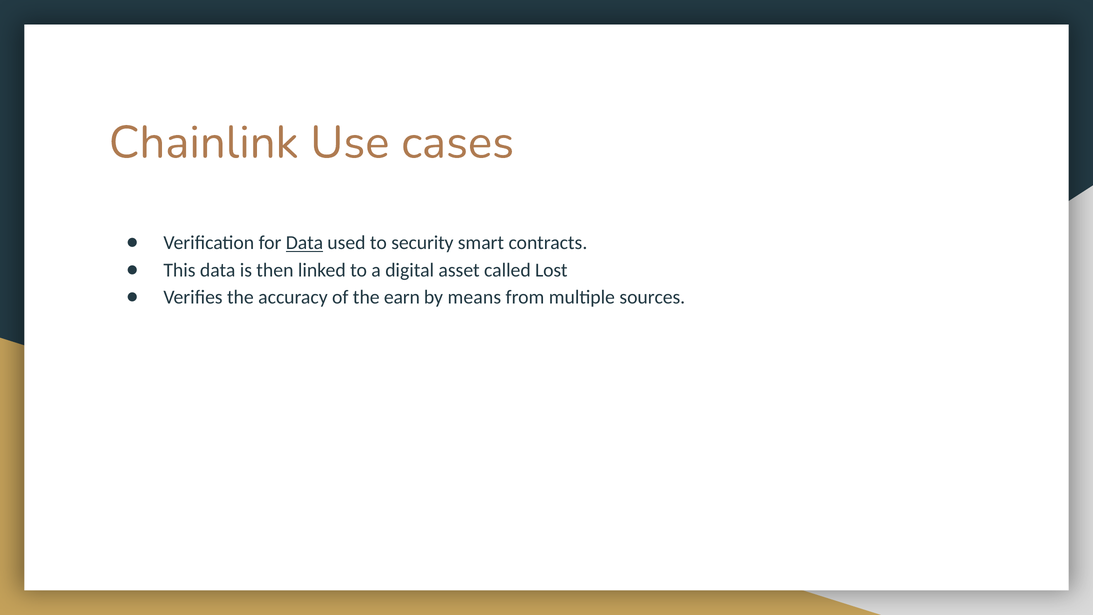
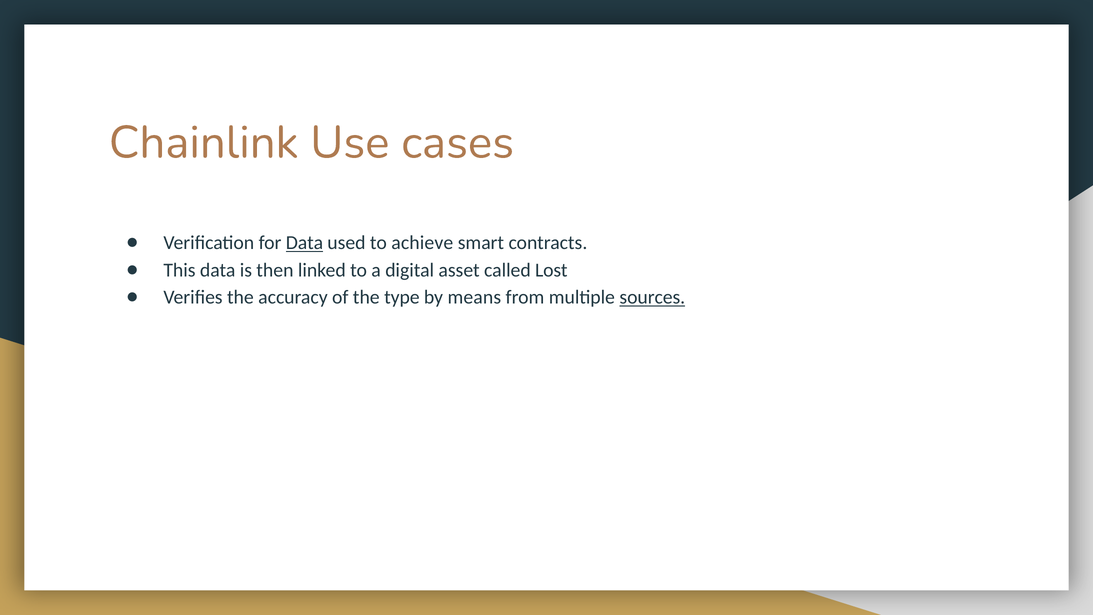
security: security -> achieve (422, 243)
earn: earn -> type (402, 297)
sources underline: none -> present (652, 297)
